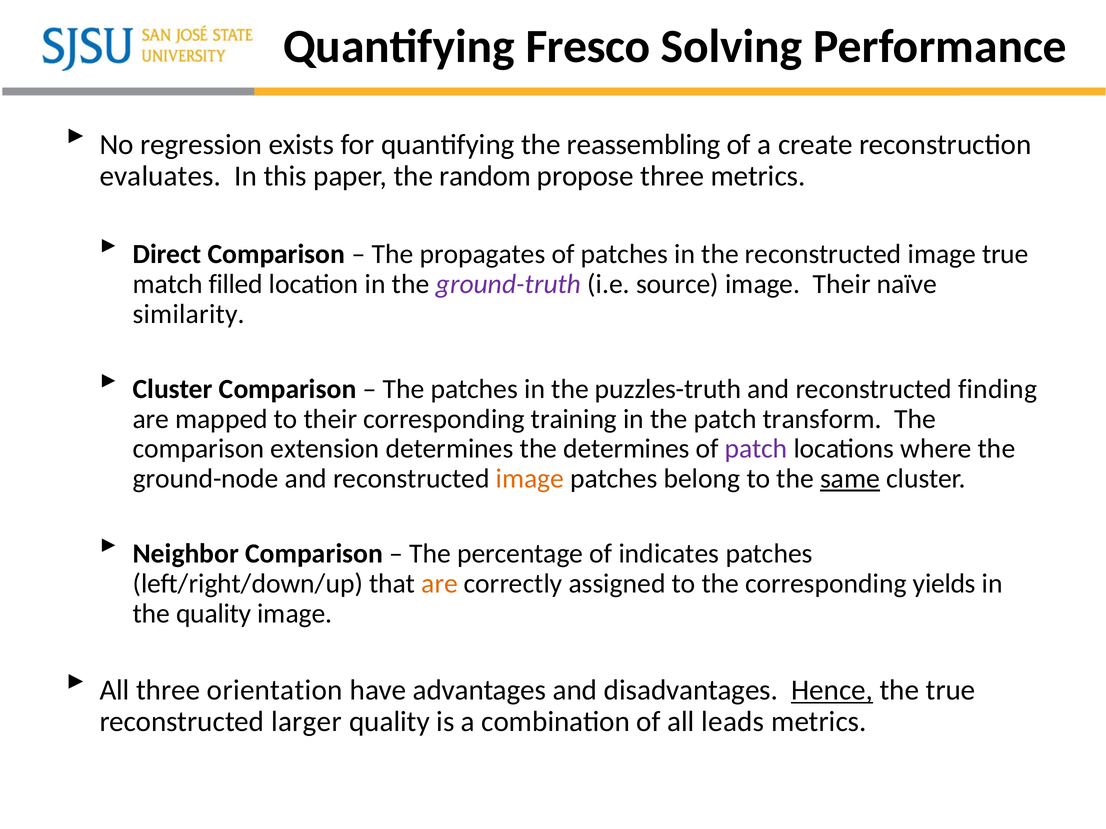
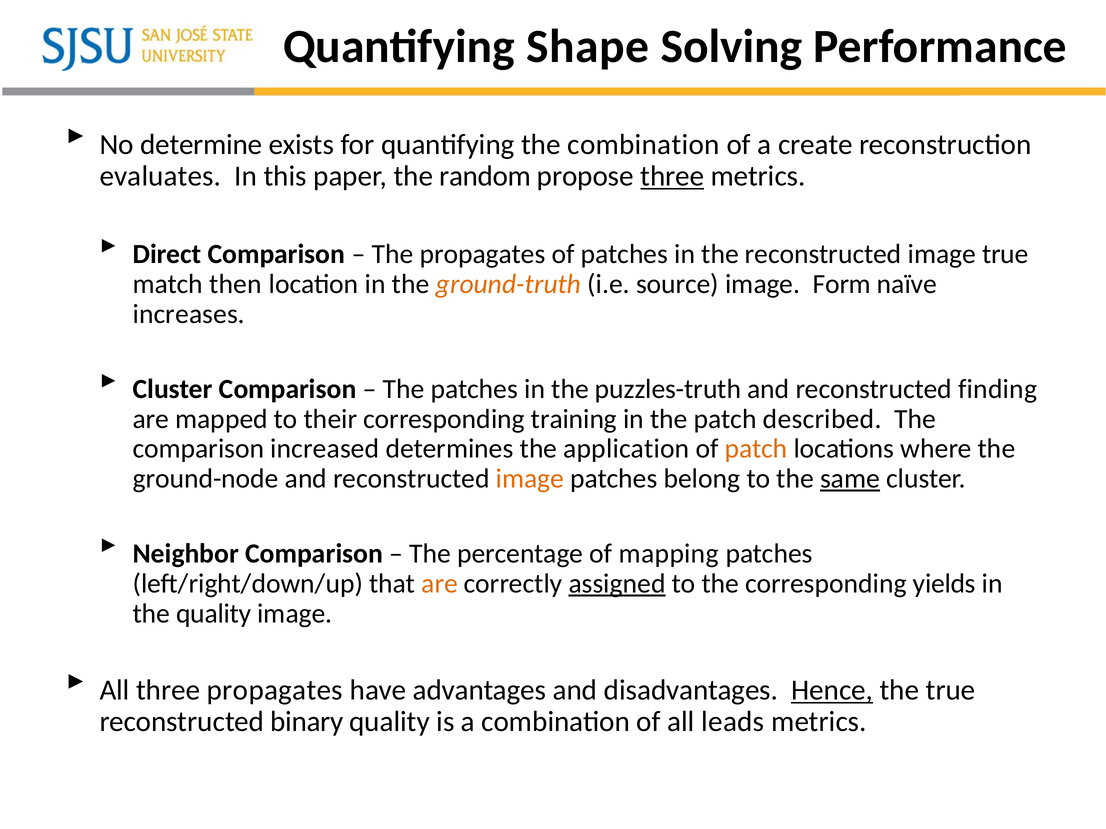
Fresco: Fresco -> Shape (588, 47)
regression: regression -> determine (201, 145)
the reassembling: reassembling -> combination (644, 145)
three underline: none -> present (672, 176)
filled: filled -> then (236, 284)
ground-truth colour: purple -> orange (509, 284)
image Their: Their -> Form (842, 284)
similarity: similarity -> increases (189, 314)
transform: transform -> described (822, 419)
extension: extension -> increased (325, 449)
the determines: determines -> application (626, 449)
patch colour: purple -> orange (756, 449)
indicates: indicates -> mapping (669, 554)
assigned underline: none -> present (617, 584)
three orientation: orientation -> propagates (275, 691)
larger: larger -> binary (307, 722)
